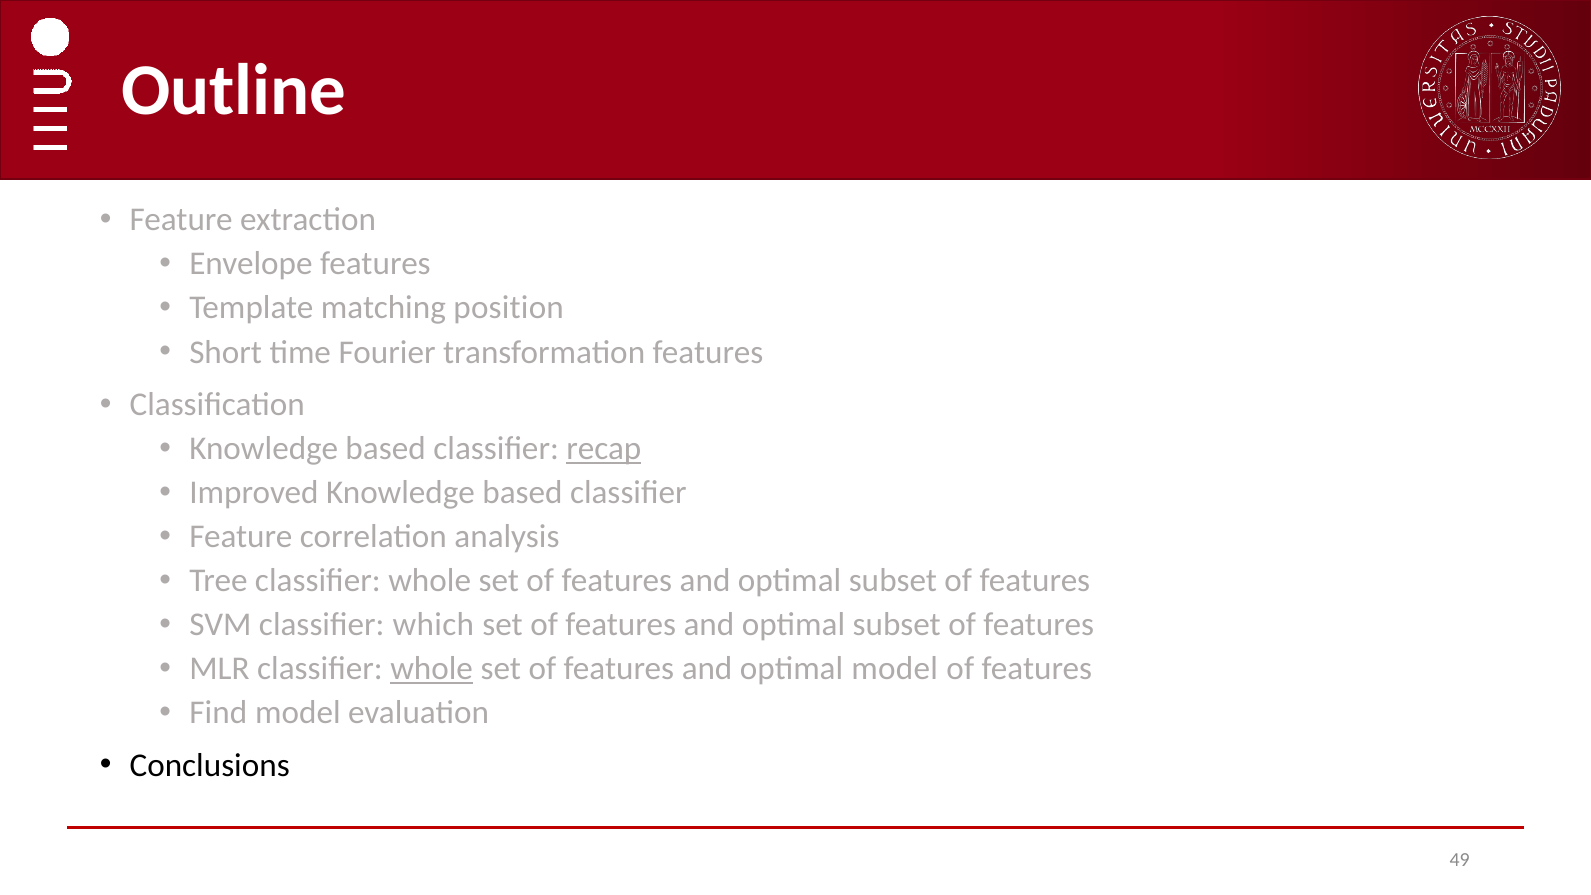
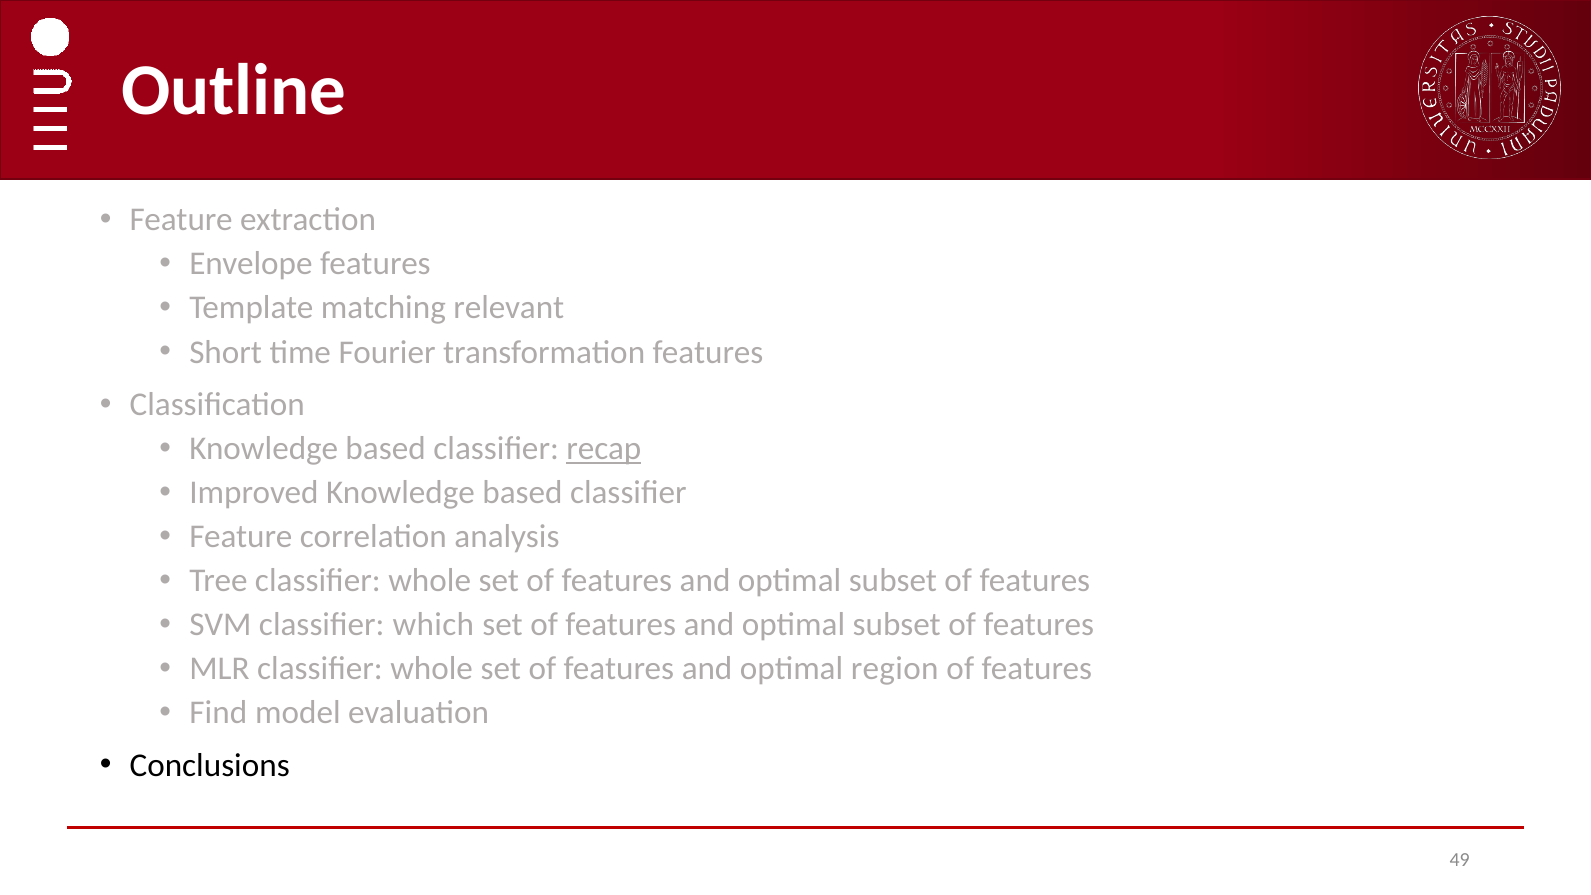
position: position -> relevant (509, 308)
whole underline: present -> none (432, 669)
optimal model: model -> region (895, 669)
